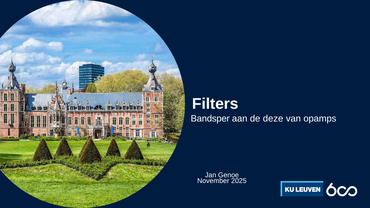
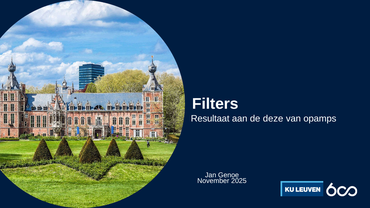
Bandsper: Bandsper -> Resultaat (210, 119)
